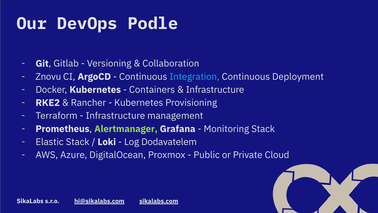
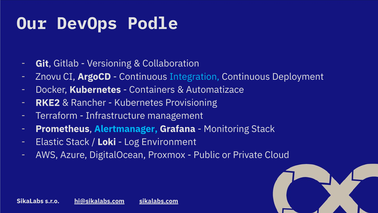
Infrastructure: Infrastructure -> Automatizace (215, 90)
Alertmanager colour: light green -> light blue (126, 129)
Dodavatelem: Dodavatelem -> Environment (169, 142)
